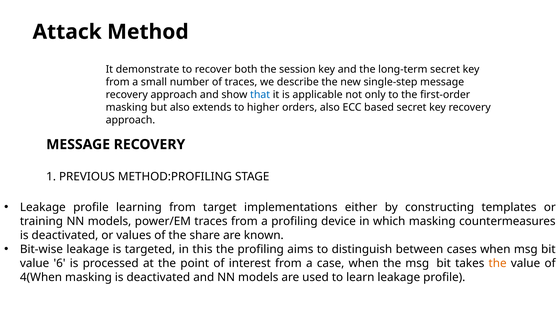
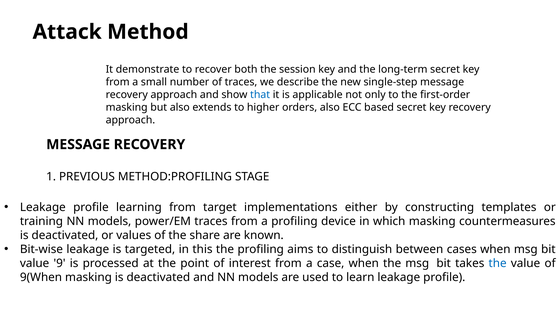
6: 6 -> 9 (60, 263)
the colour: orange -> blue (498, 263)
4(When: 4(When -> 9(When (41, 277)
